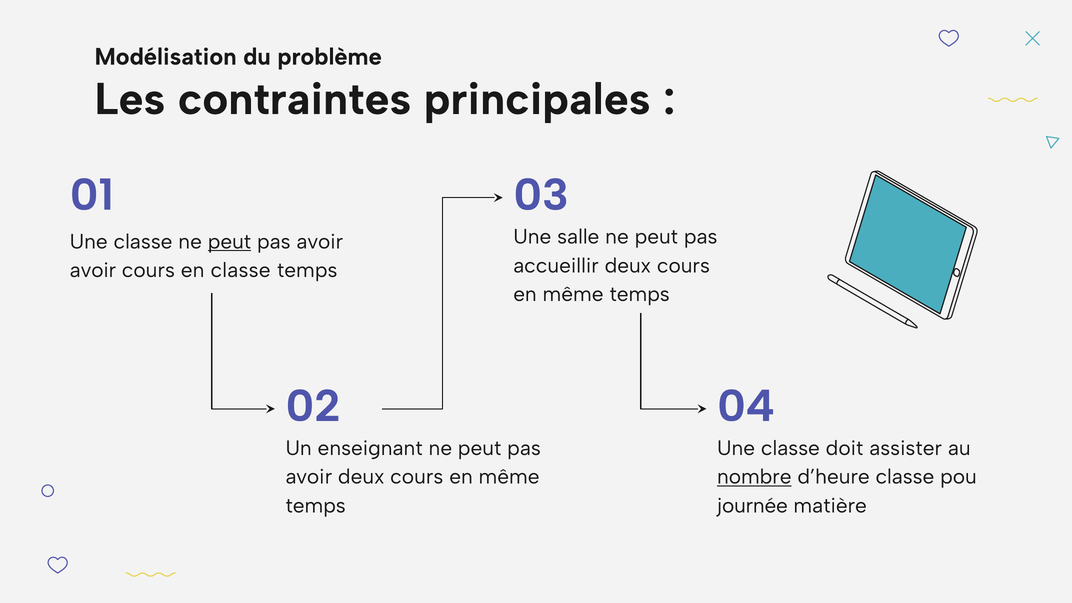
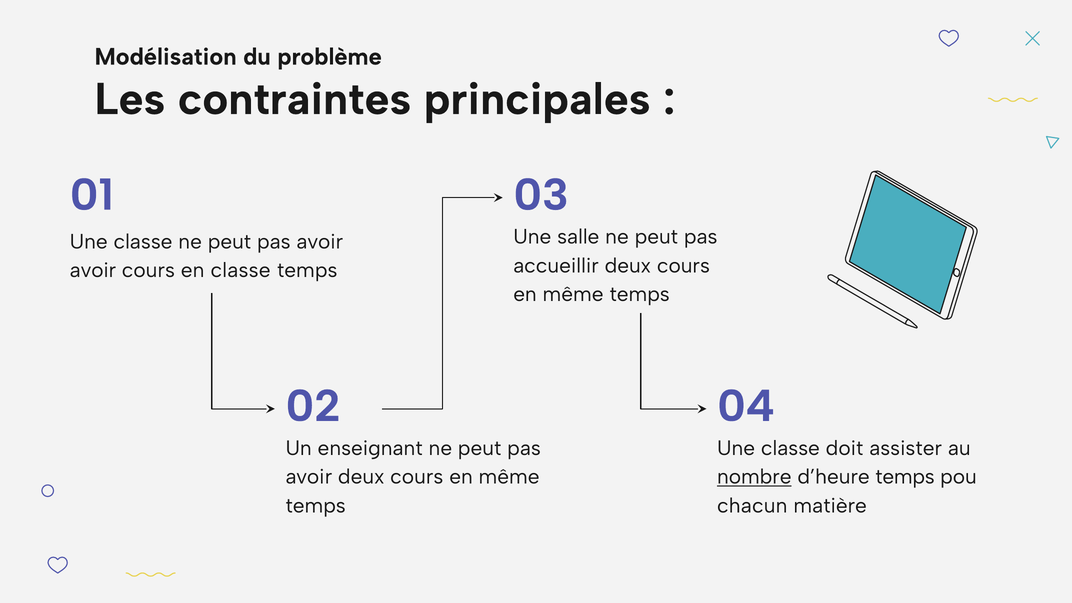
peut underline: present -> none (230, 242)
d’heure classe: classe -> temps (905, 477)
journée: journée -> chacun (752, 506)
